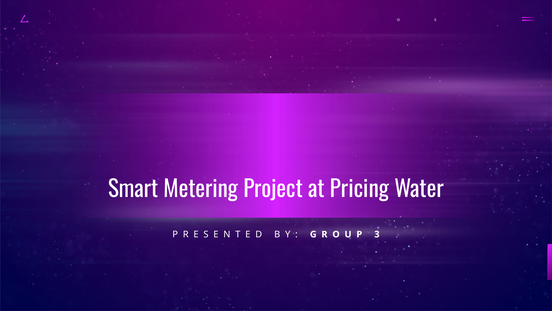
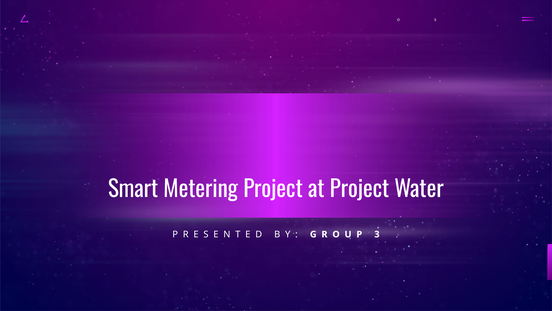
at Pricing: Pricing -> Project (359, 189)
